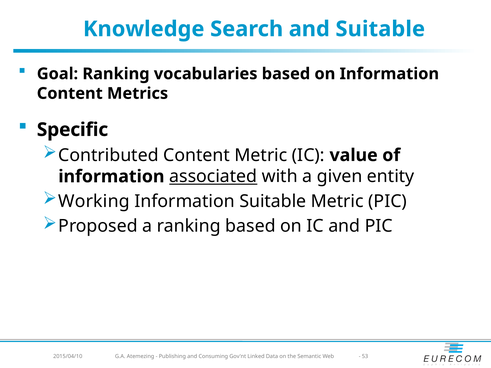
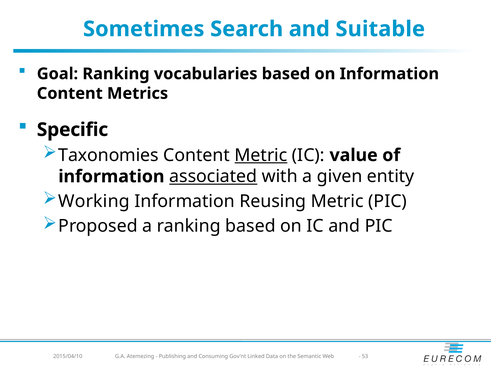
Knowledge: Knowledge -> Sometimes (144, 29)
Contributed: Contributed -> Taxonomies (108, 155)
Metric underline: none -> present (261, 155)
Information Suitable: Suitable -> Reusing (273, 201)
